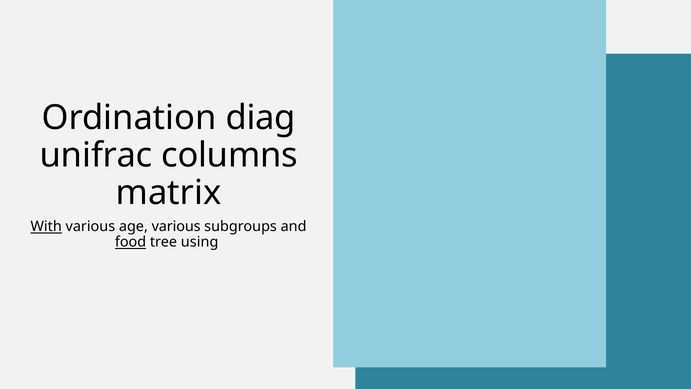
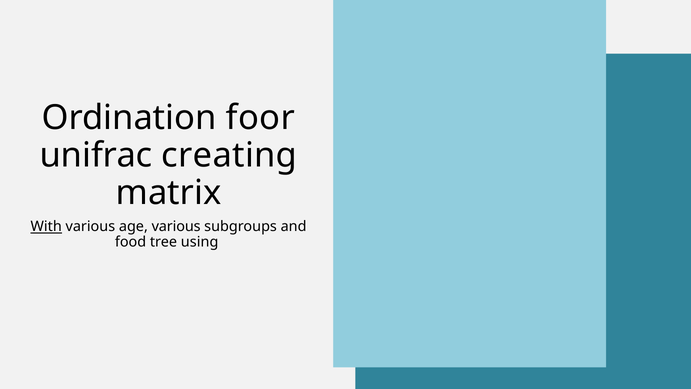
diag: diag -> foor (260, 118)
columns: columns -> creating (229, 155)
food underline: present -> none (131, 242)
